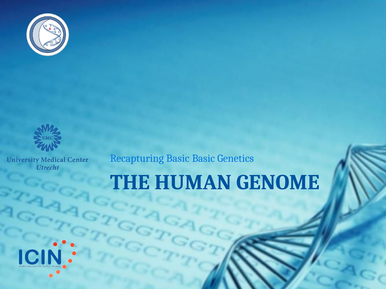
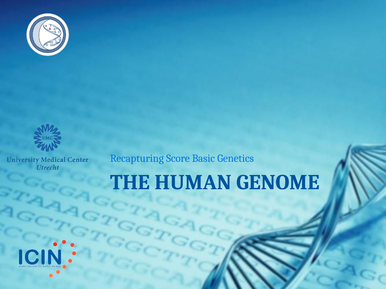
Recapturing Basic: Basic -> Score (178, 159)
